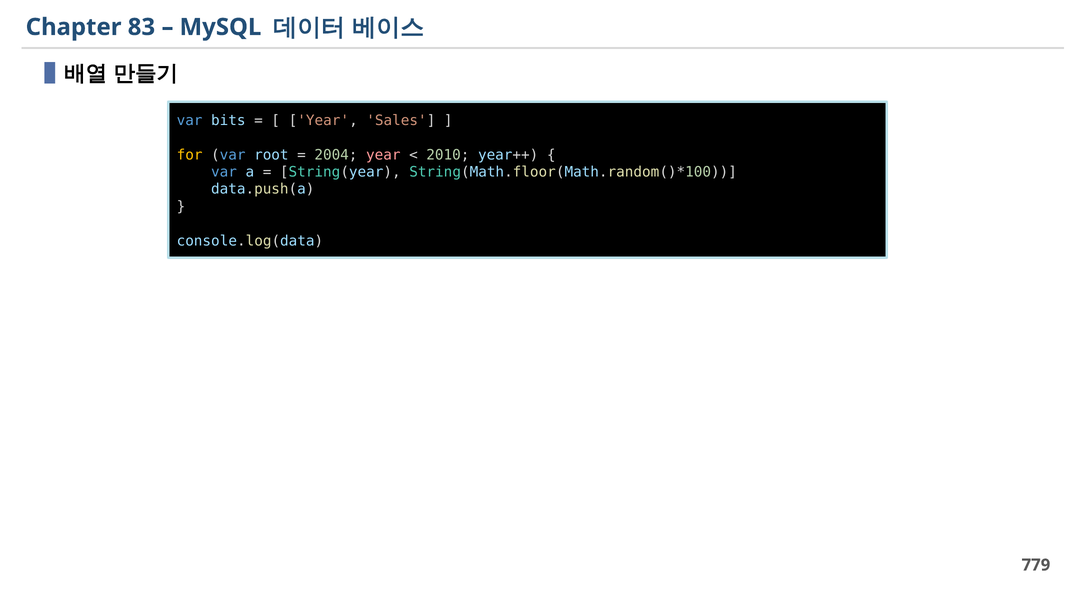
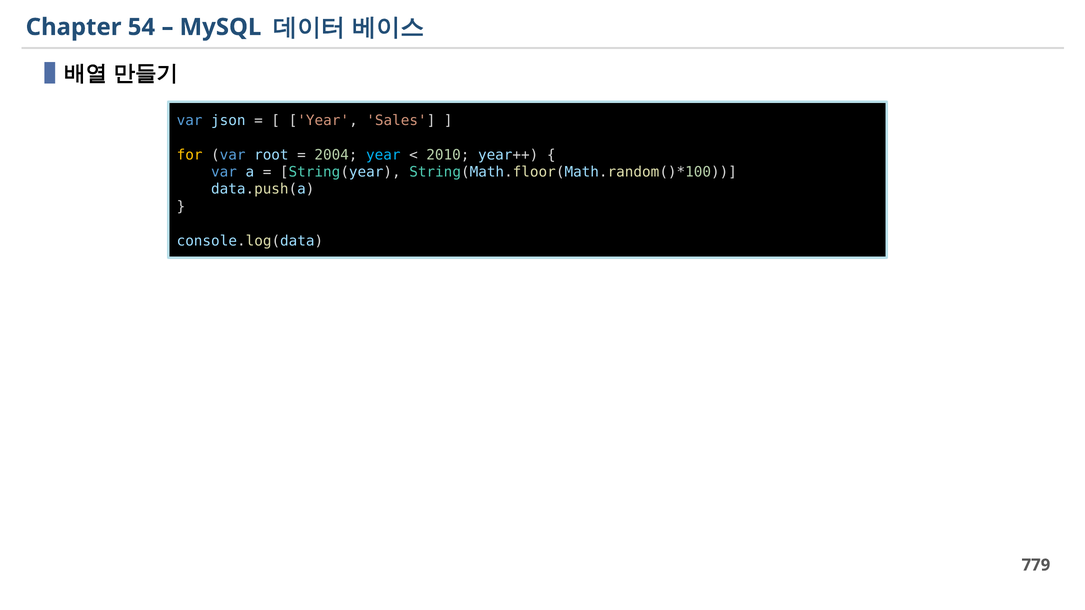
83: 83 -> 54 (141, 27)
bits: bits -> json (228, 120)
year colour: pink -> light blue (383, 155)
